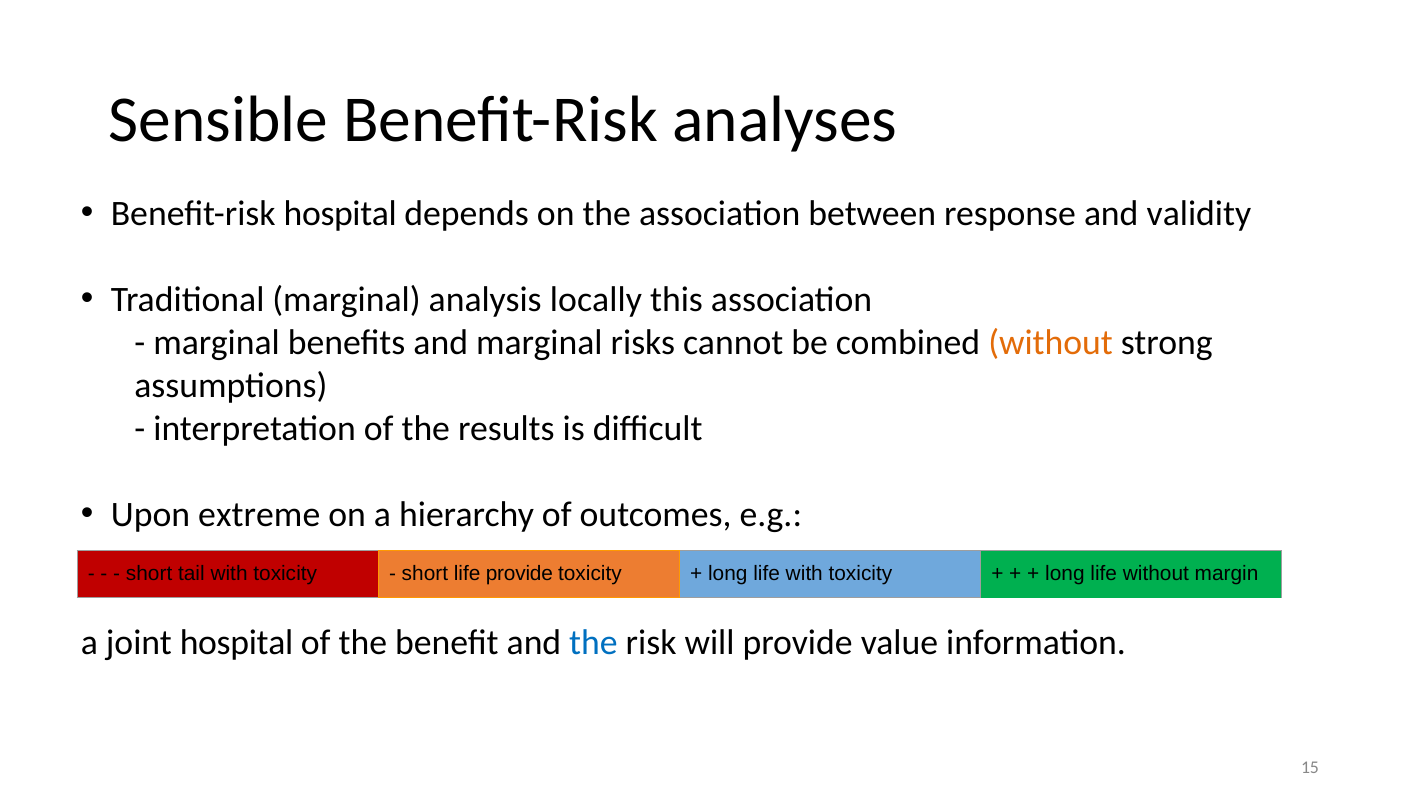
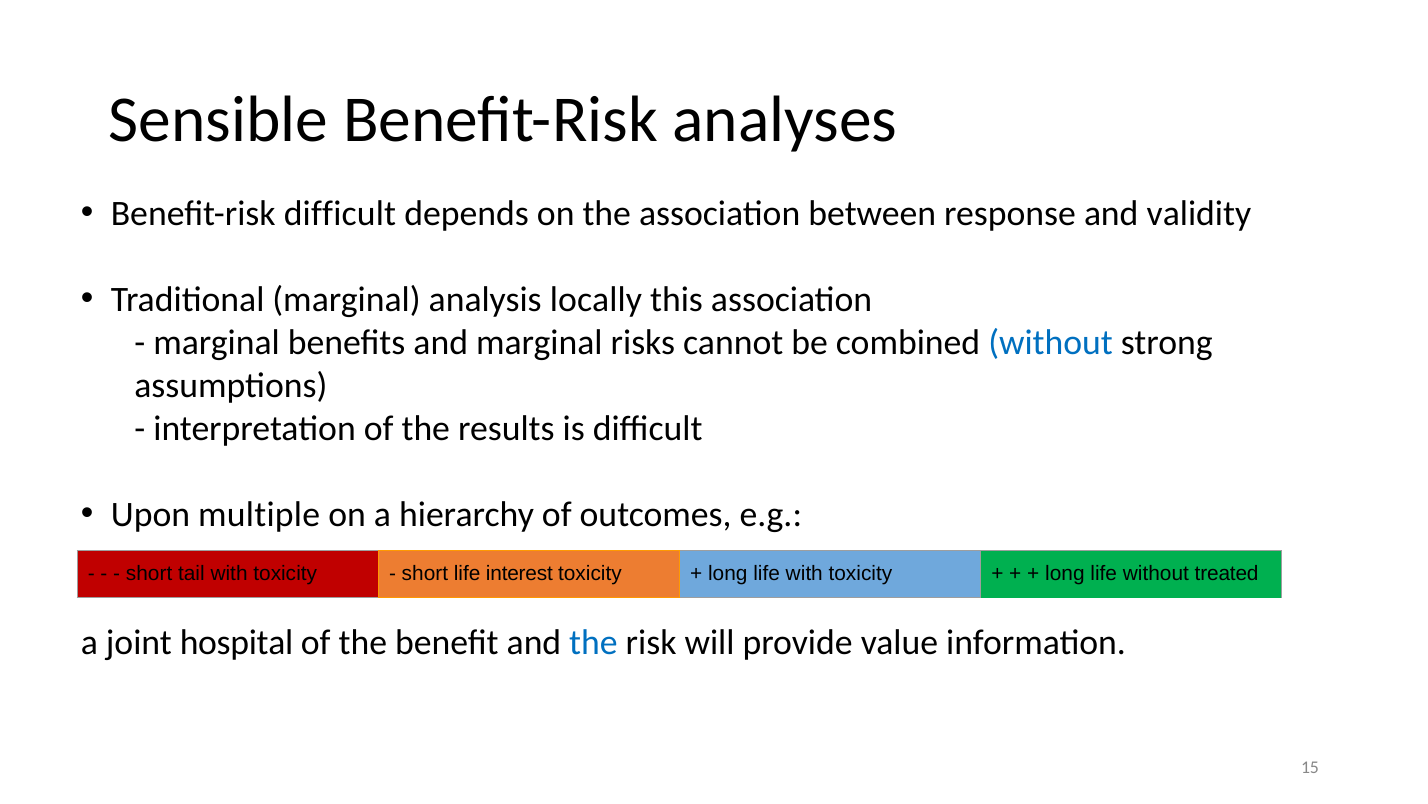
Benefit-risk hospital: hospital -> difficult (340, 214)
without colour: orange -> blue (1051, 342)
extreme: extreme -> multiple (259, 514)
life provide: provide -> interest (519, 573)
margin: margin -> treated (1227, 573)
